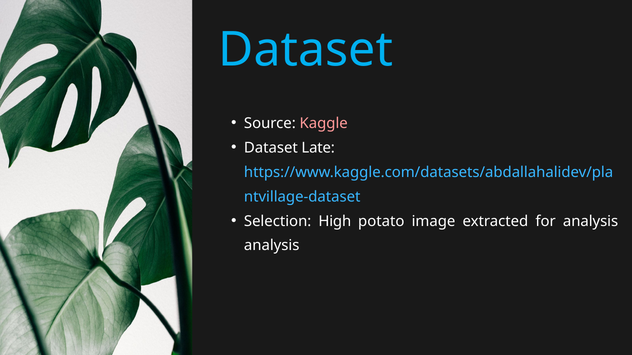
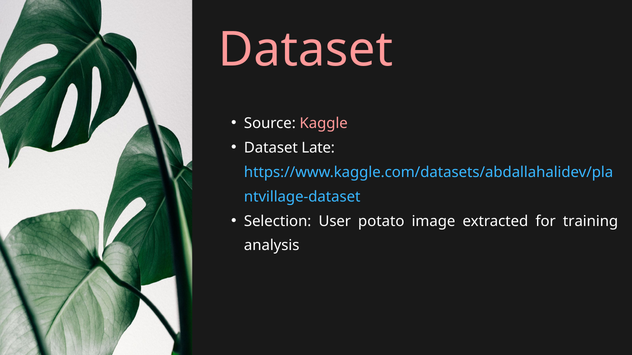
Dataset colour: light blue -> pink (306, 50)
High: High -> User (335, 221)
for analysis: analysis -> training (591, 221)
